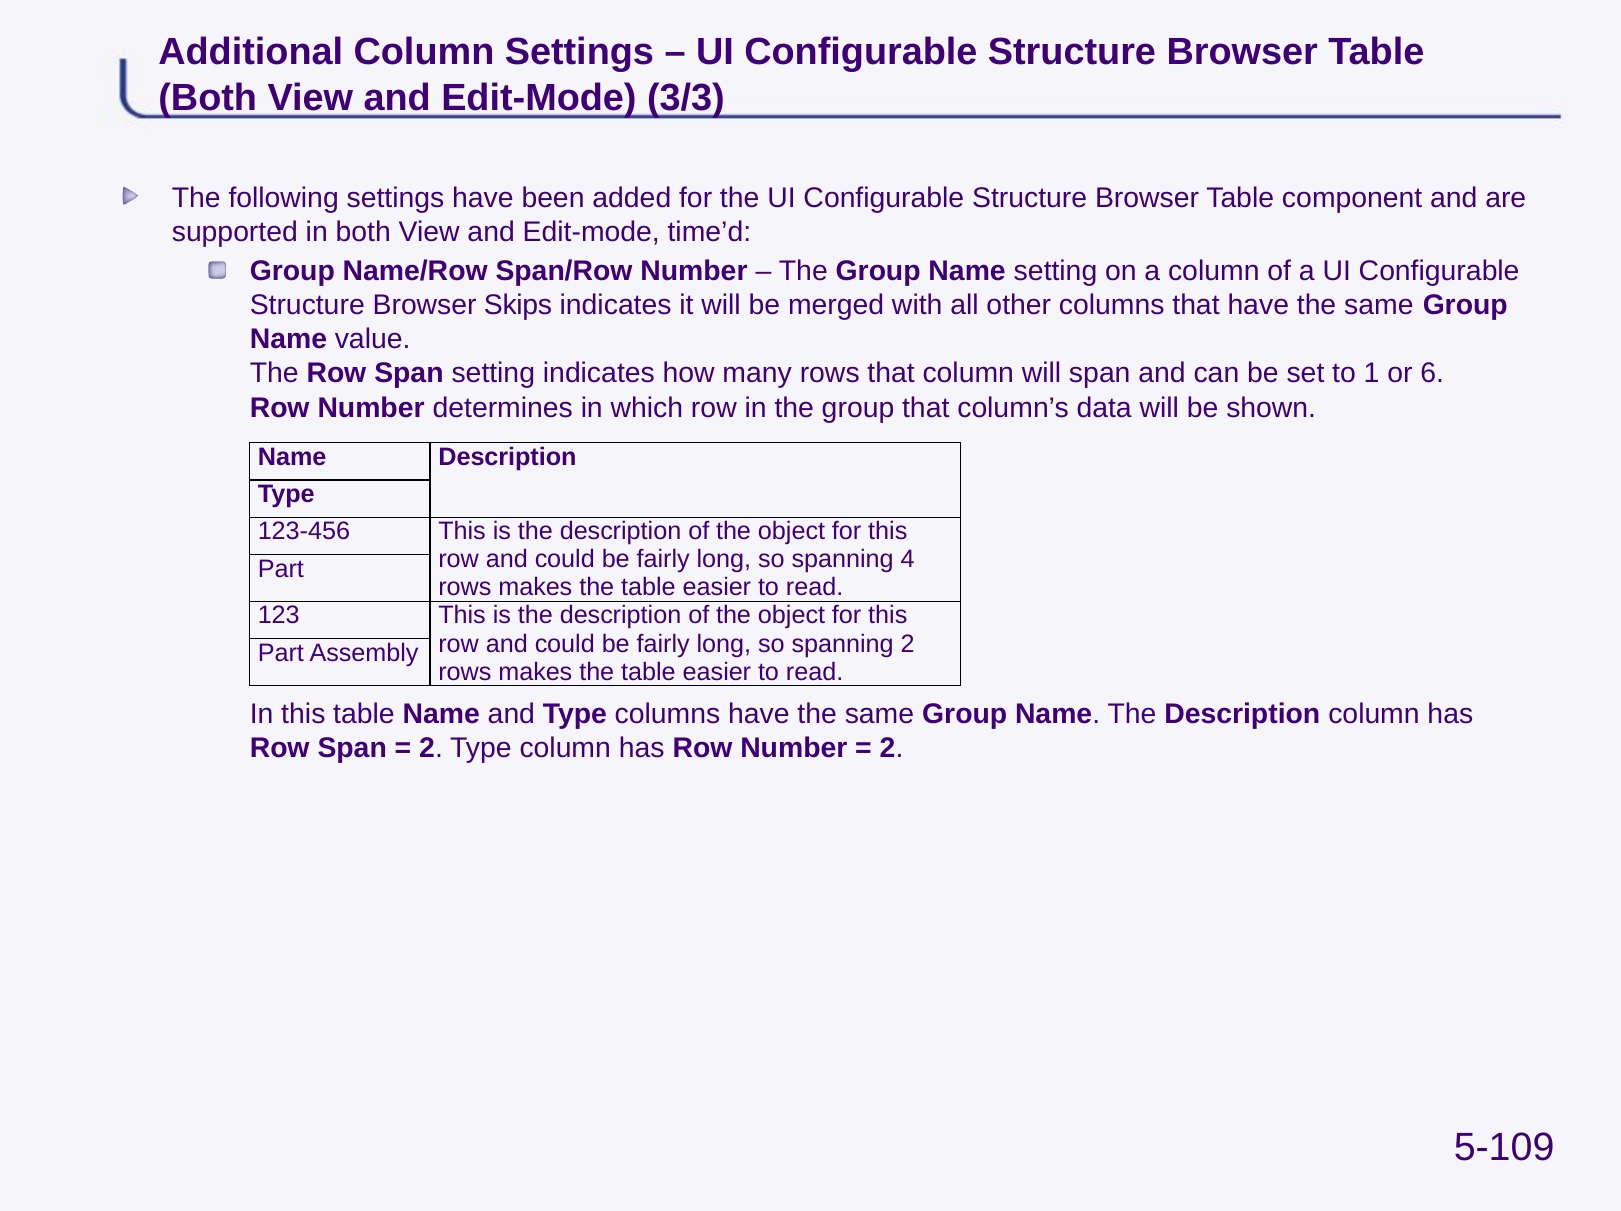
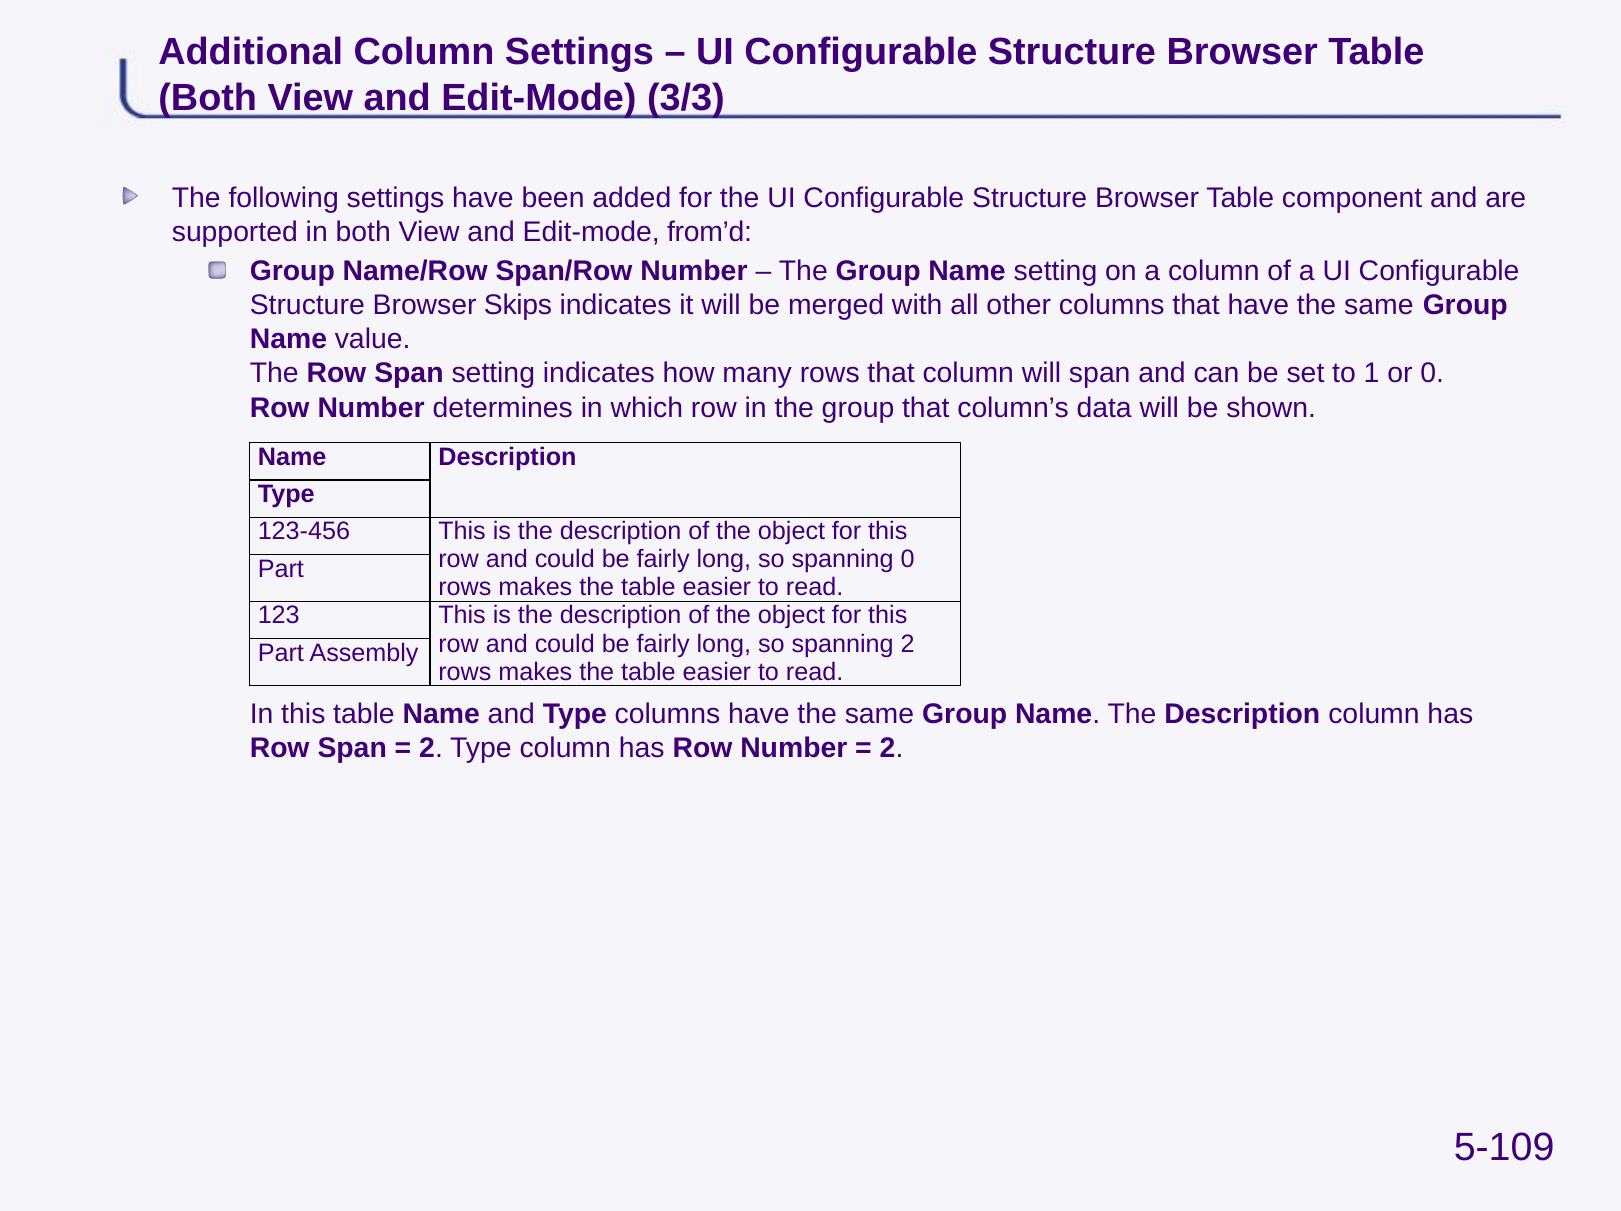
time’d: time’d -> from’d (710, 232)
or 6: 6 -> 0 (1432, 374)
spanning 4: 4 -> 0 (908, 560)
